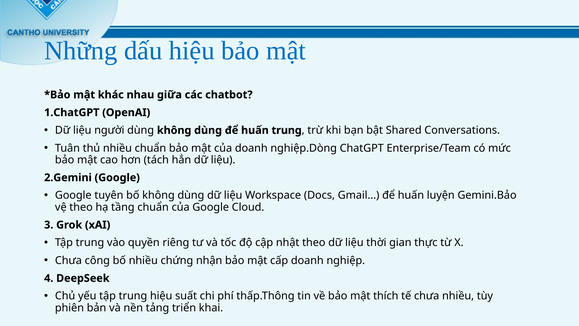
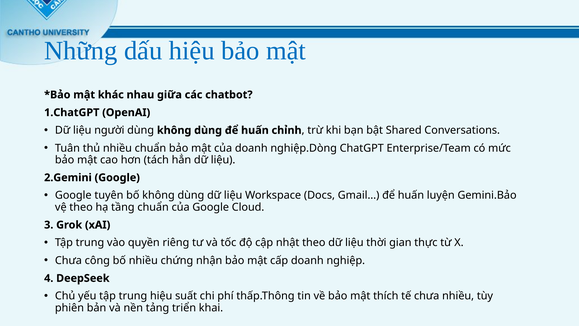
huấn trung: trung -> chỉnh (287, 130)
